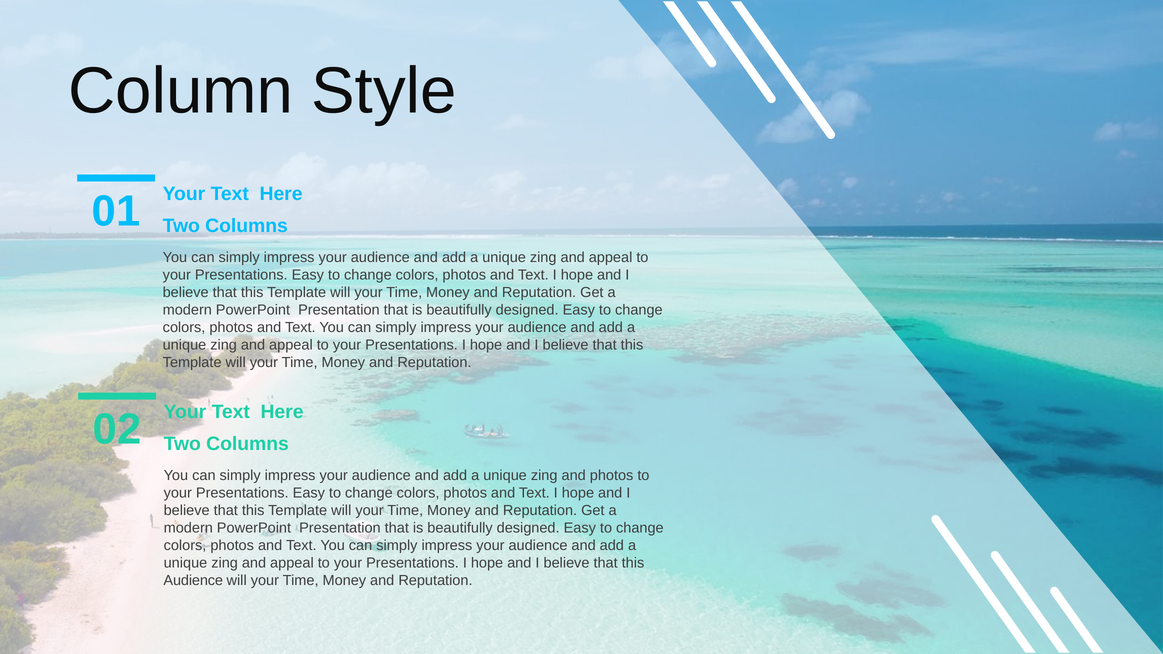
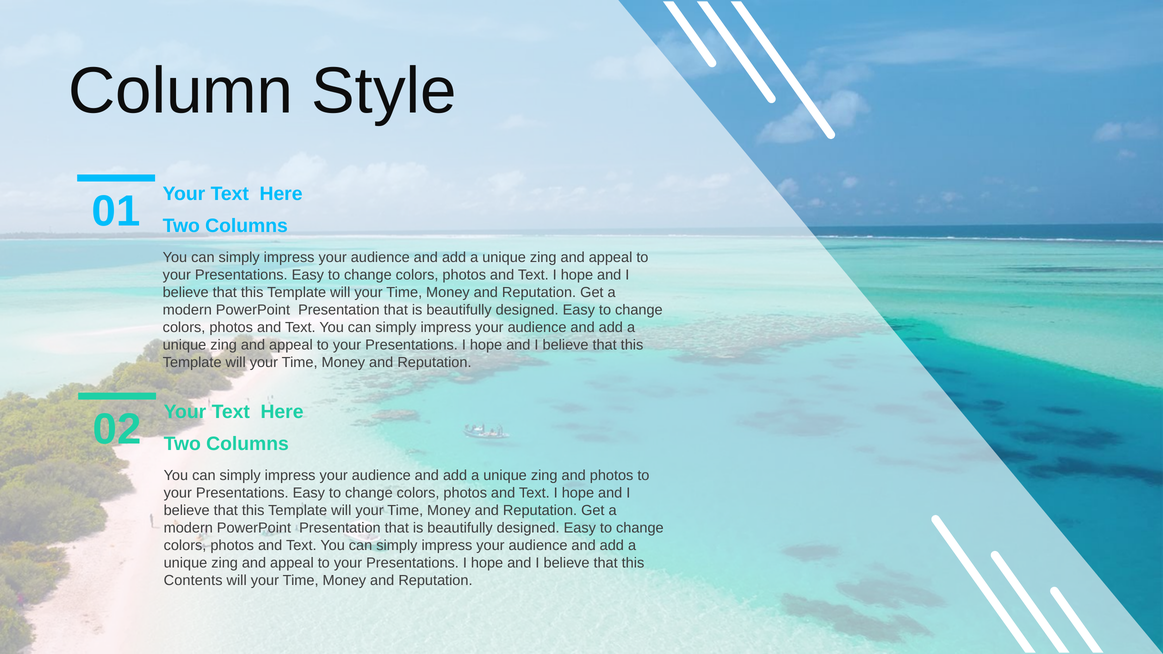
Audience: Audience -> Contents (193, 581)
